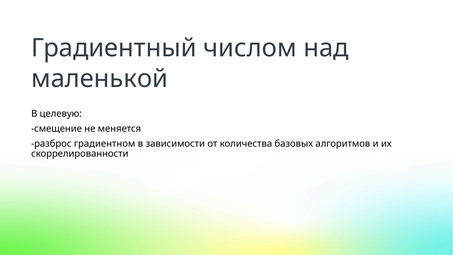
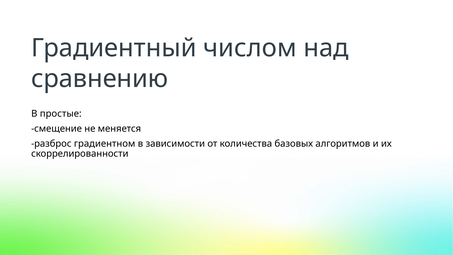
маленькой: маленькой -> сравнению (100, 79)
целевую: целевую -> простые (61, 114)
